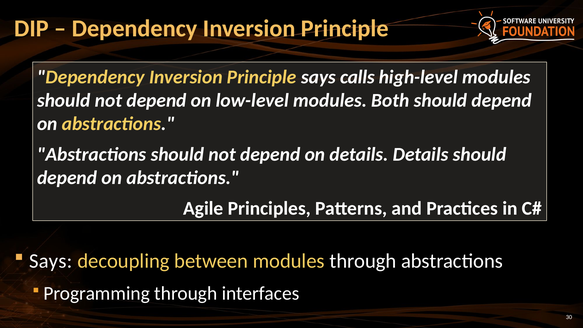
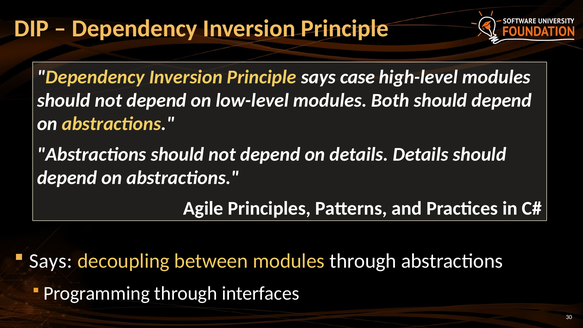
calls: calls -> case (357, 77)
